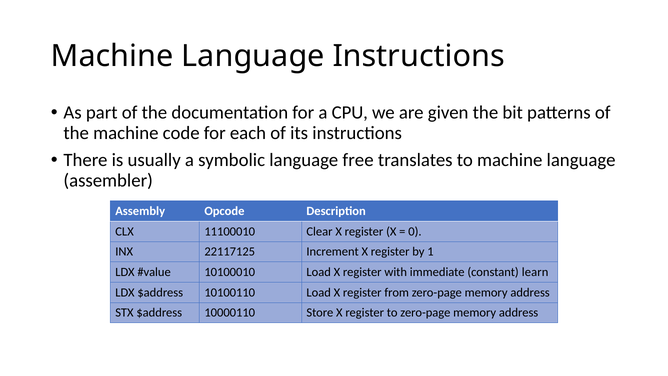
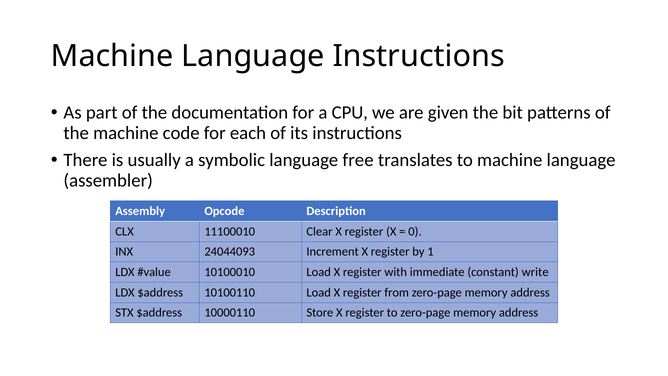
22117125: 22117125 -> 24044093 (230, 252)
learn: learn -> write (535, 272)
